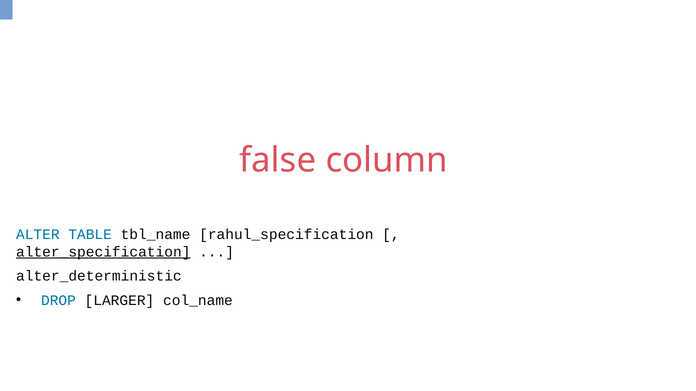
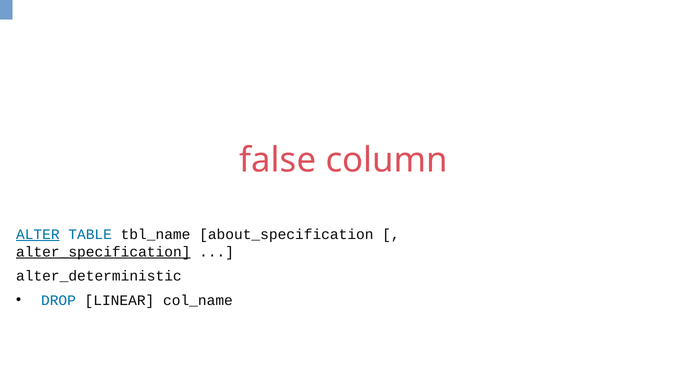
ALTER underline: none -> present (38, 235)
rahul_specification: rahul_specification -> about_specification (286, 235)
LARGER: LARGER -> LINEAR (119, 301)
